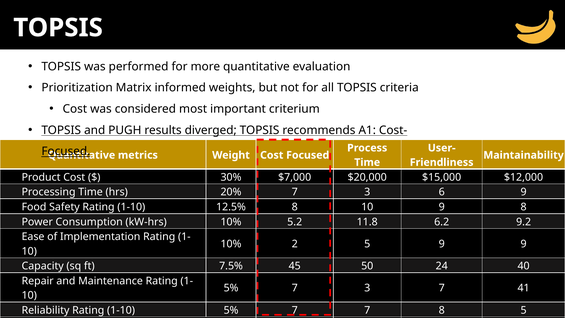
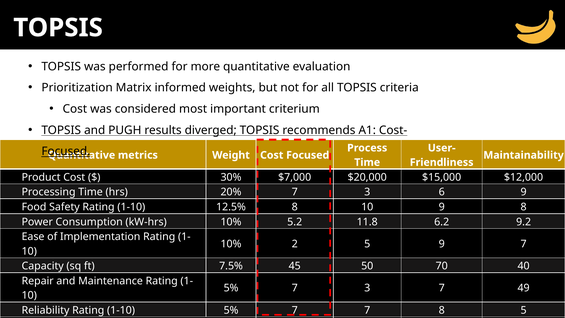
9 9: 9 -> 7 (524, 244)
24: 24 -> 70 (442, 266)
41: 41 -> 49 (524, 288)
